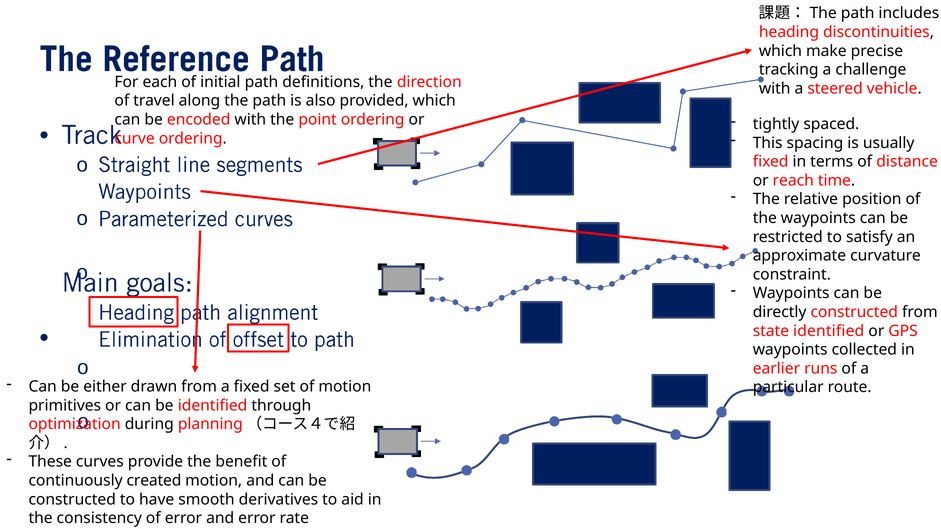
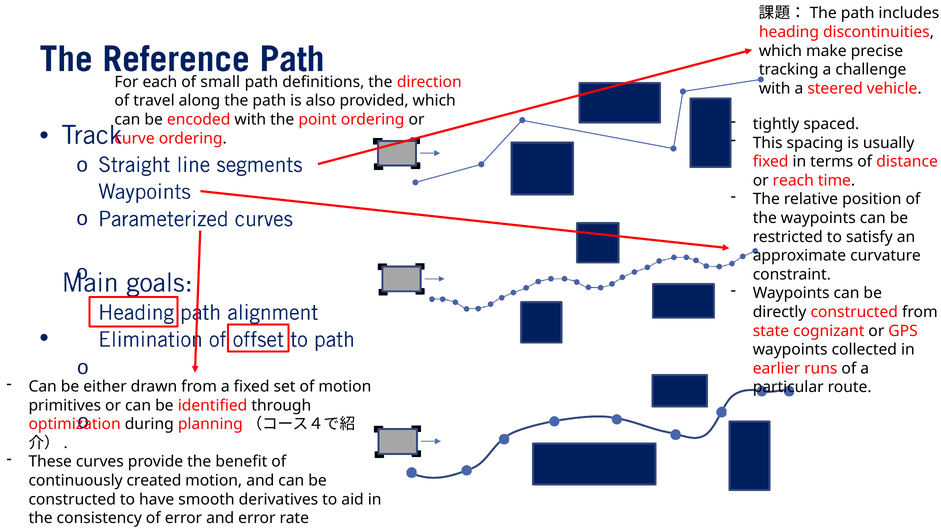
initial: initial -> small (220, 82)
state identified: identified -> cognizant (829, 331)
